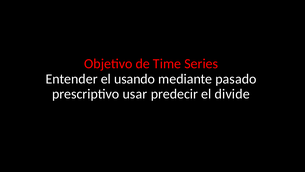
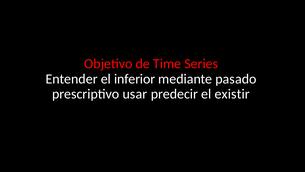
usando: usando -> inferior (135, 79)
divide: divide -> existir (232, 94)
